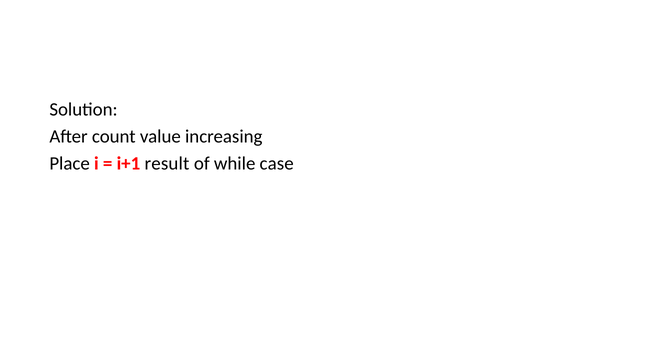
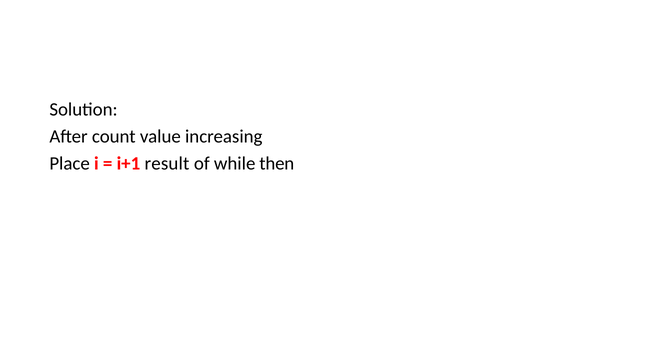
case: case -> then (277, 164)
